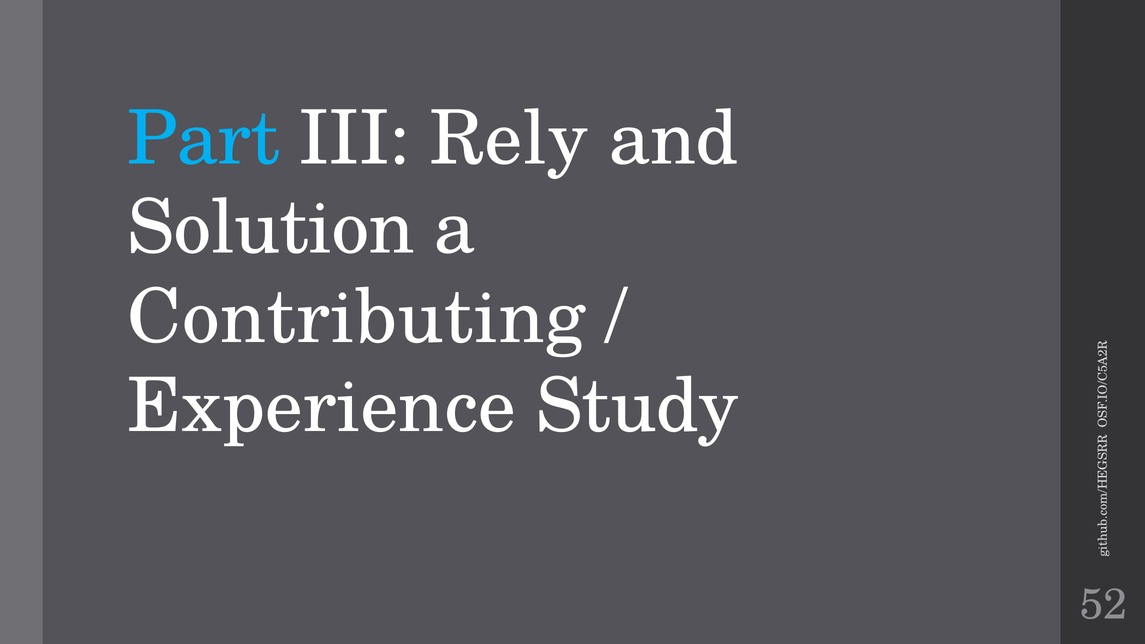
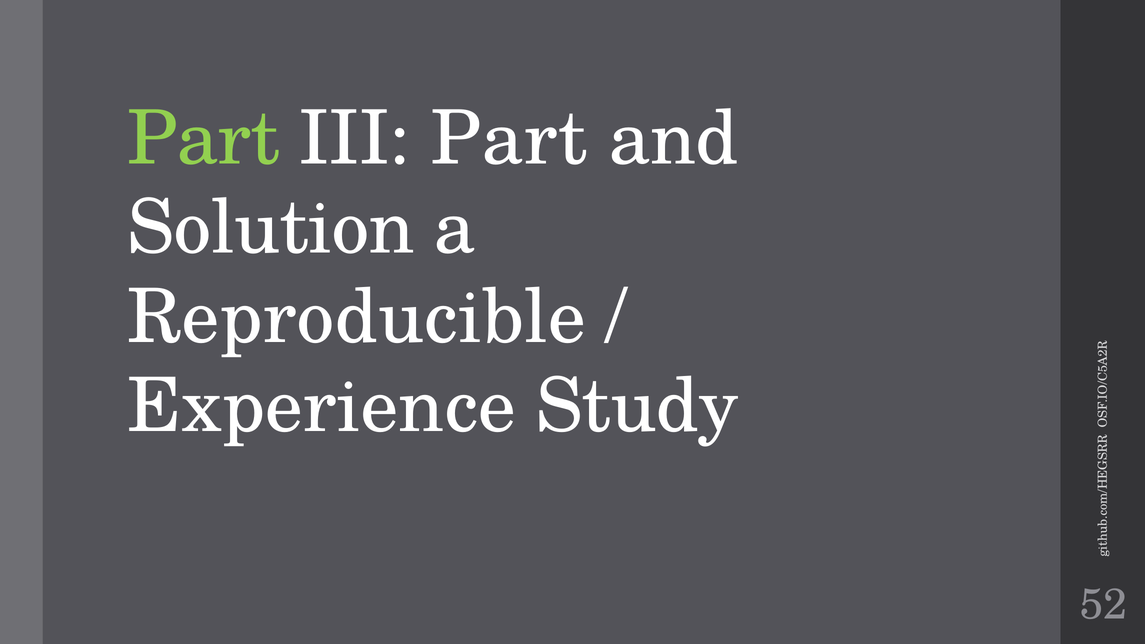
Part colour: light blue -> light green (203, 139)
III Rely: Rely -> Part (509, 139)
Contributing: Contributing -> Reproducible (357, 317)
